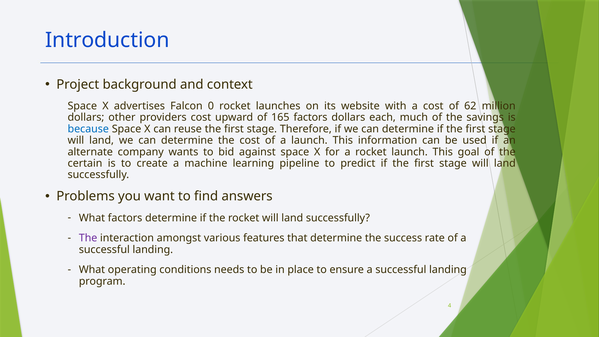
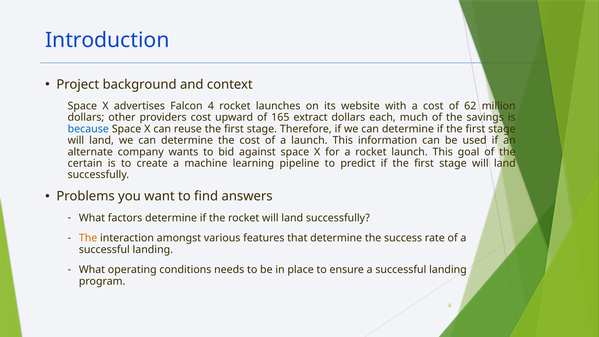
Falcon 0: 0 -> 4 (211, 106)
165 factors: factors -> extract (310, 117)
The colour: purple -> orange (88, 238)
